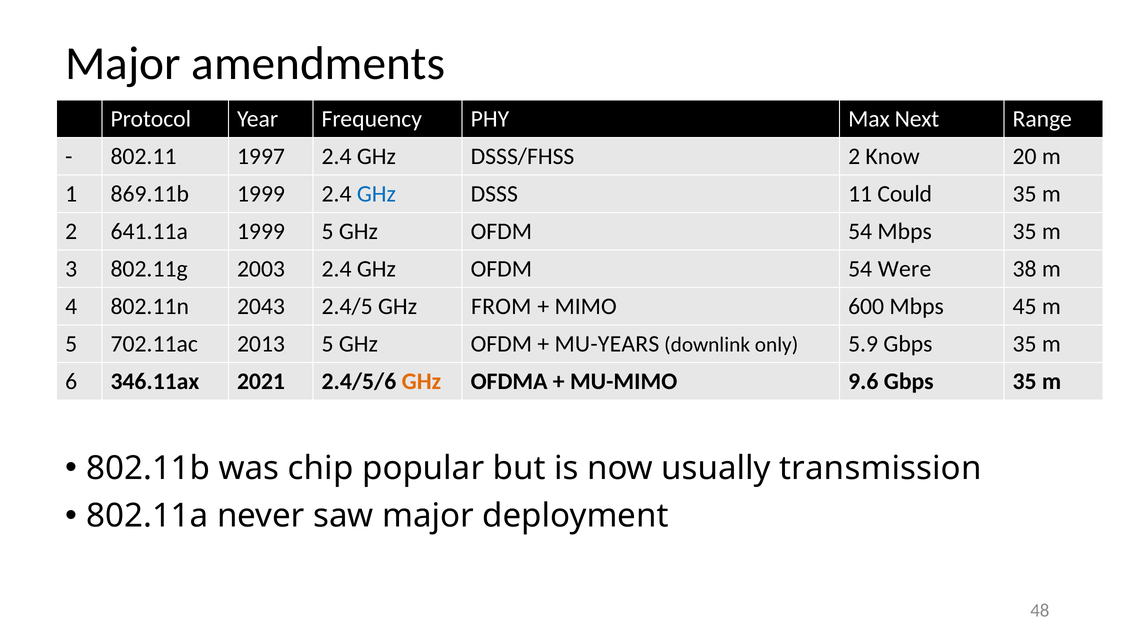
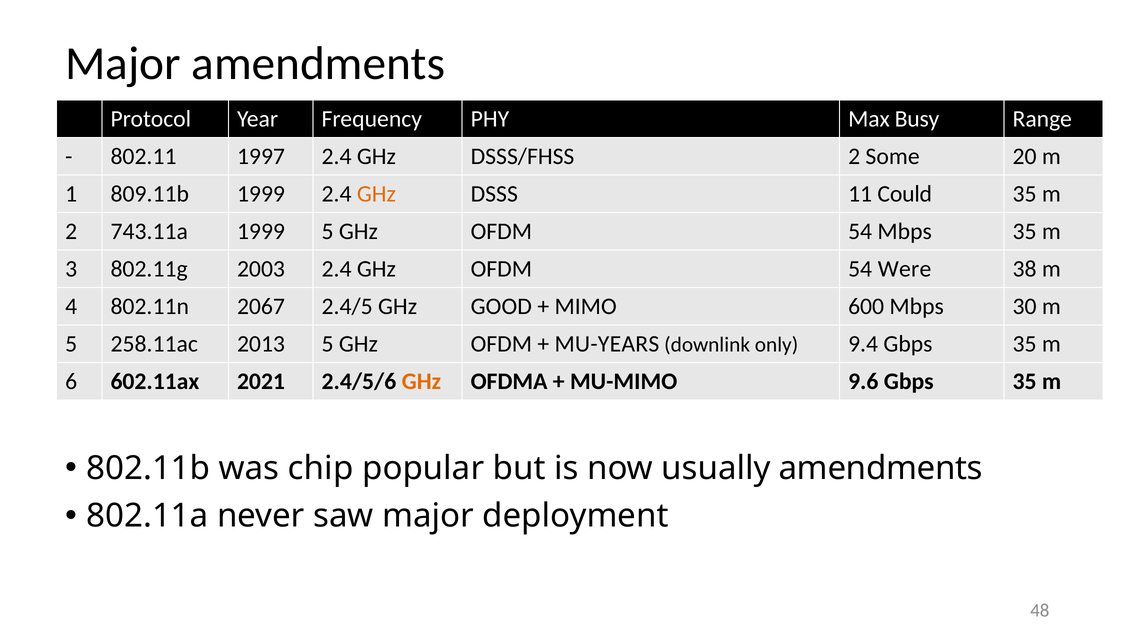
Next: Next -> Busy (917, 119)
Know: Know -> Some (893, 156)
869.11b: 869.11b -> 809.11b (150, 194)
GHz colour: blue -> orange (376, 194)
641.11a: 641.11a -> 743.11a (149, 231)
2043: 2043 -> 2067 (261, 307)
FROM: FROM -> GOOD (501, 307)
45: 45 -> 30 (1025, 307)
702.11ac: 702.11ac -> 258.11ac (154, 344)
5.9: 5.9 -> 9.4 (863, 344)
346.11ax: 346.11ax -> 602.11ax (155, 382)
usually transmission: transmission -> amendments (881, 468)
